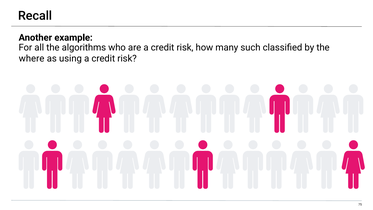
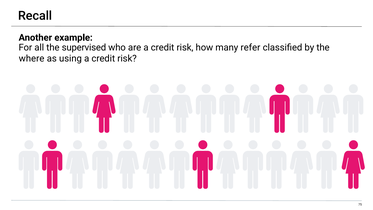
algorithms: algorithms -> supervised (84, 47)
such: such -> refer (250, 47)
